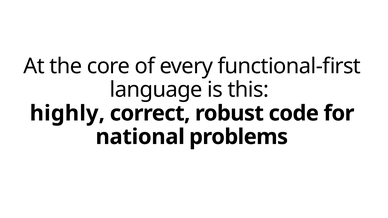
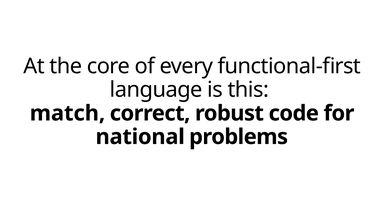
highly: highly -> match (67, 114)
